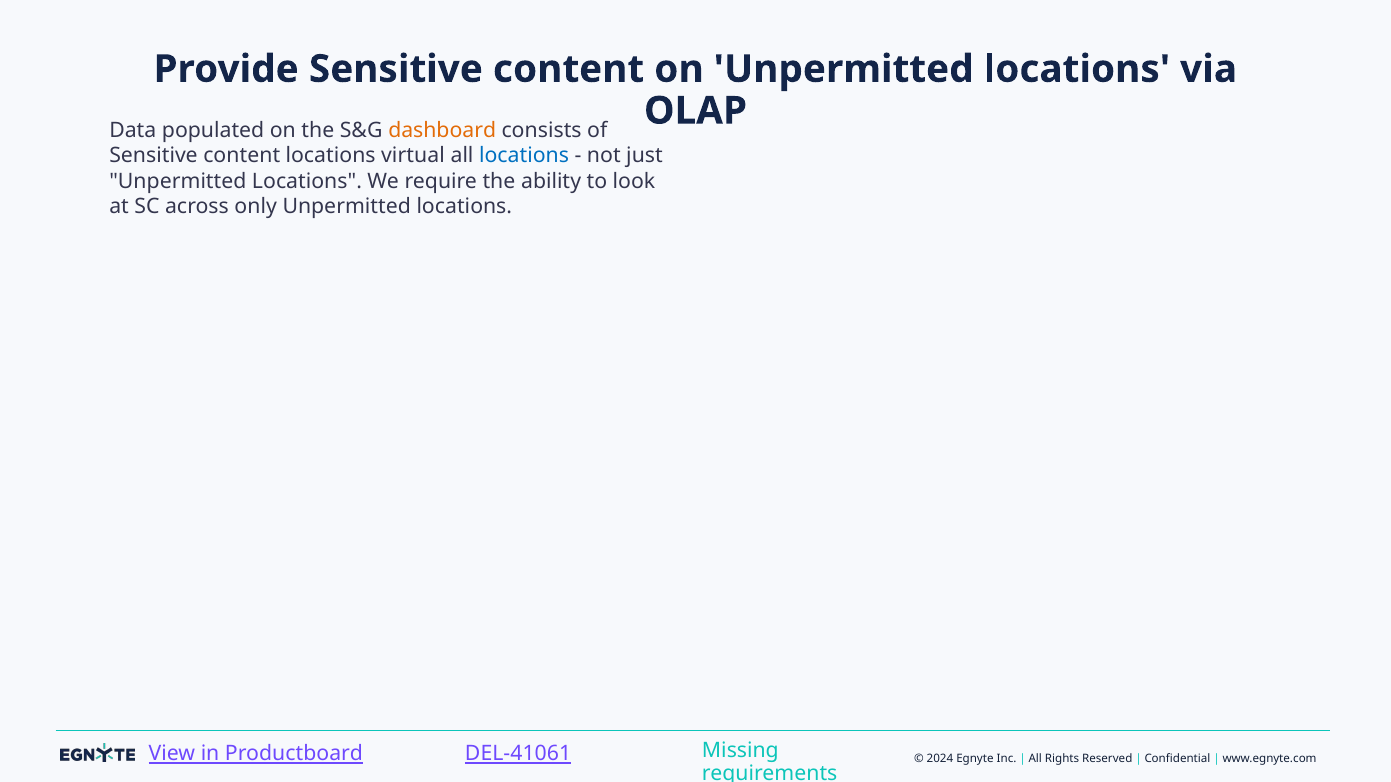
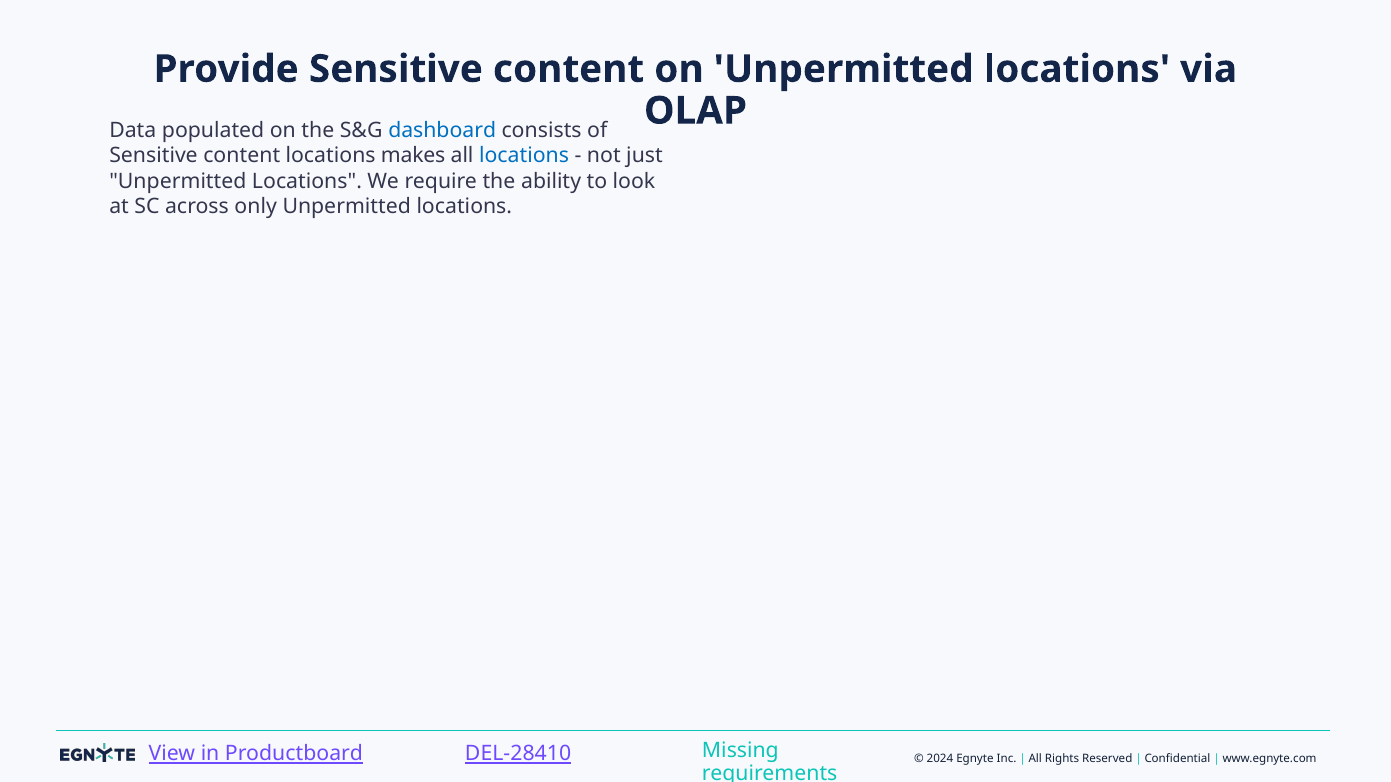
dashboard colour: orange -> blue (442, 130)
virtual: virtual -> makes (413, 156)
DEL-41061: DEL-41061 -> DEL-28410 (518, 754)
